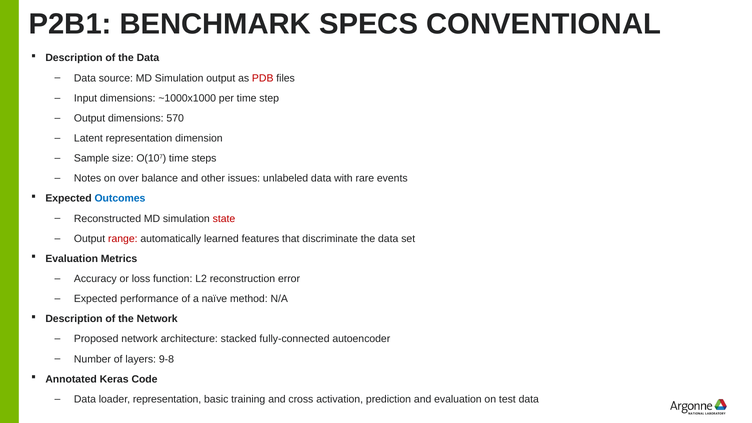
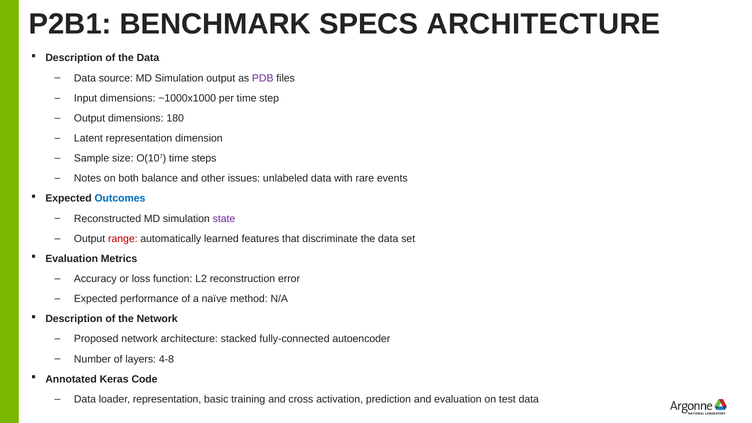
SPECS CONVENTIONAL: CONVENTIONAL -> ARCHITECTURE (544, 24)
PDB colour: red -> purple (263, 78)
570: 570 -> 180 (175, 118)
over: over -> both (129, 178)
state colour: red -> purple (224, 219)
9-8: 9-8 -> 4-8 (166, 359)
